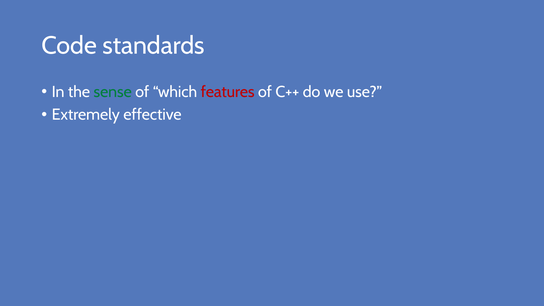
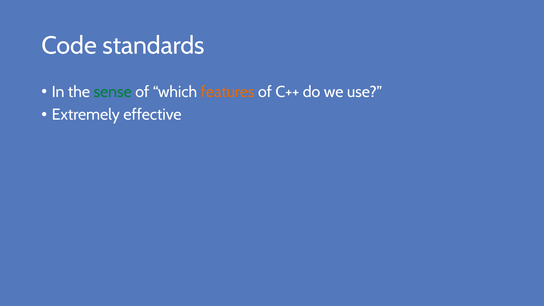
features colour: red -> orange (228, 92)
